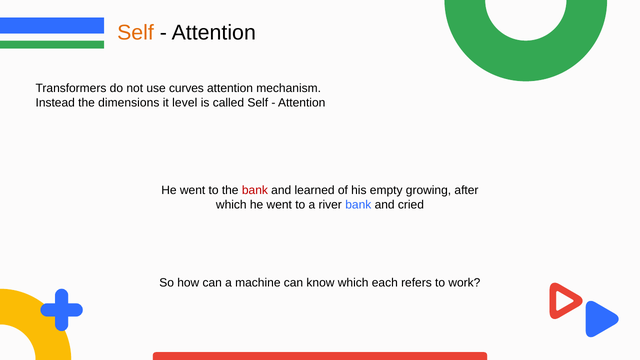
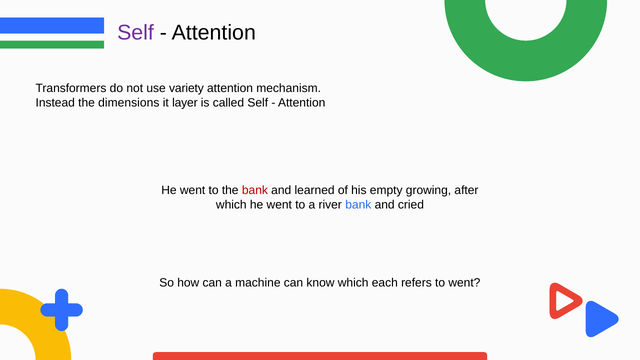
Self colour: orange -> purple (135, 33)
curves: curves -> variety (186, 88)
level: level -> layer (185, 103)
to work: work -> went (464, 283)
